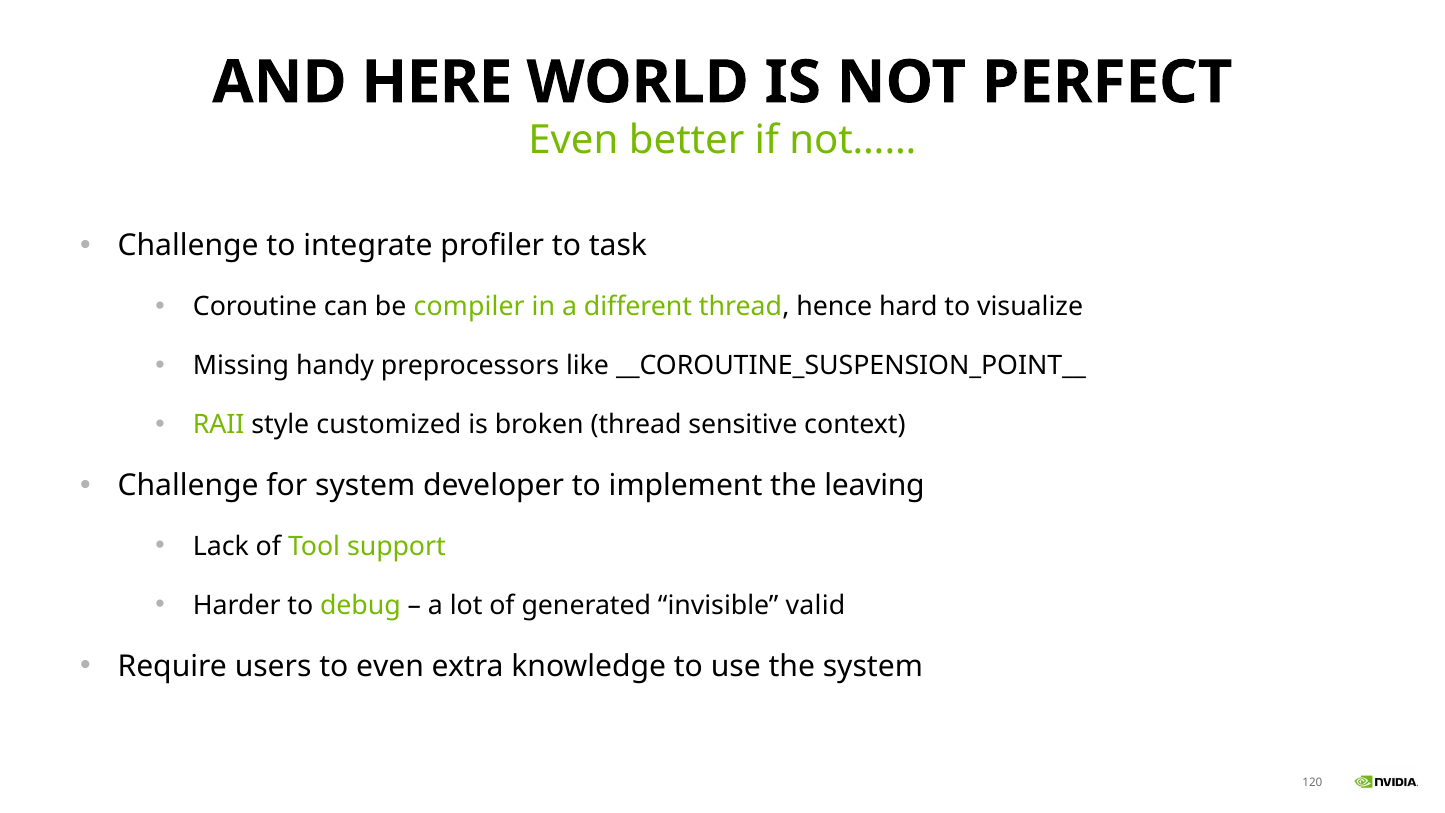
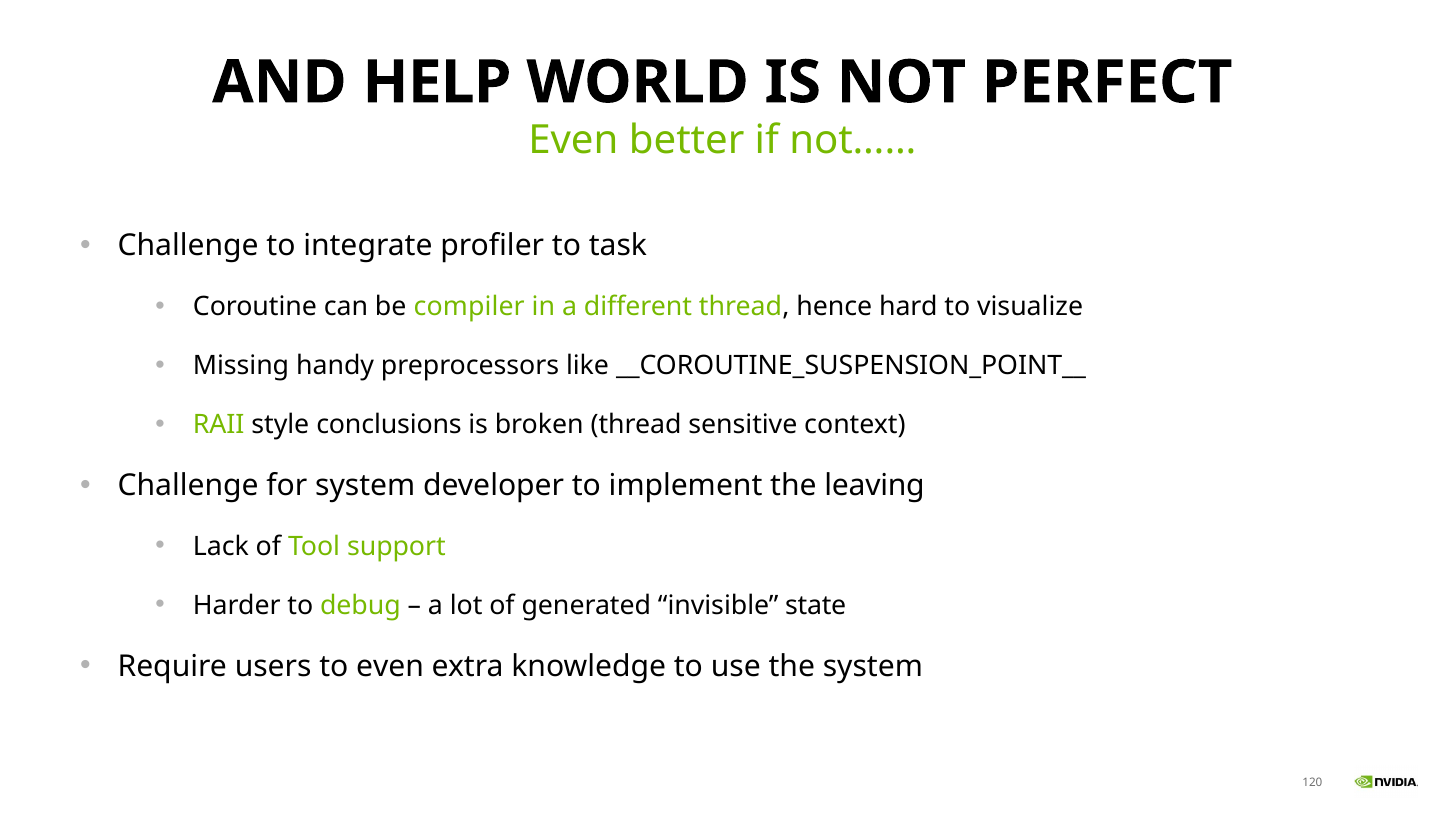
HERE: HERE -> HELP (437, 82)
customized: customized -> conclusions (389, 424)
valid: valid -> state (816, 605)
